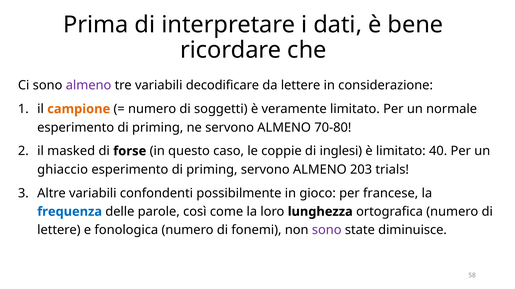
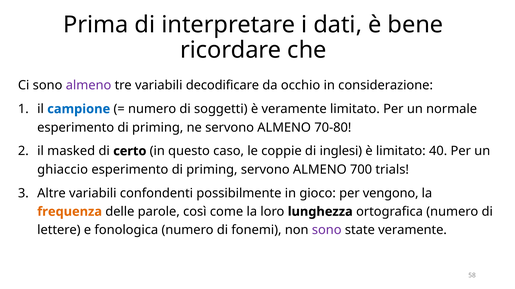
da lettere: lettere -> occhio (301, 86)
campione colour: orange -> blue (79, 109)
forse: forse -> certo (130, 151)
203: 203 -> 700 (361, 170)
francese: francese -> vengono (391, 194)
frequenza colour: blue -> orange (70, 212)
state diminuisce: diminuisce -> veramente (413, 231)
